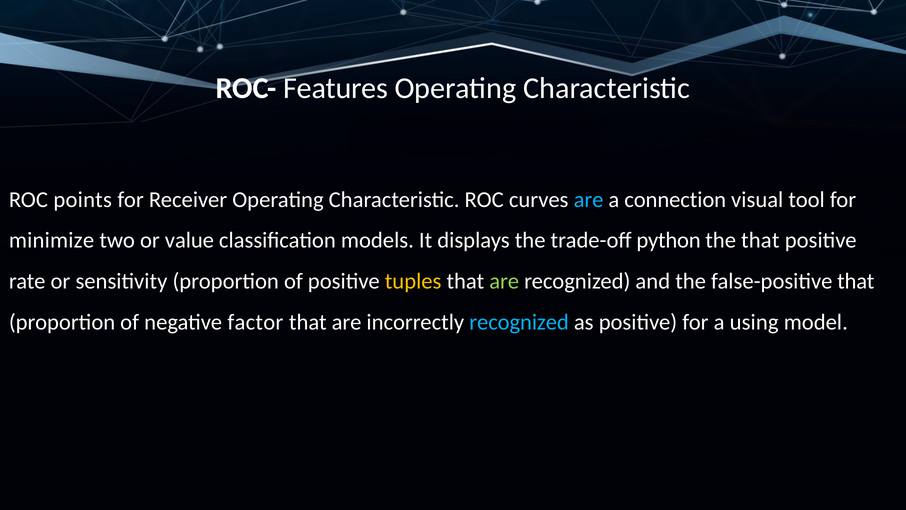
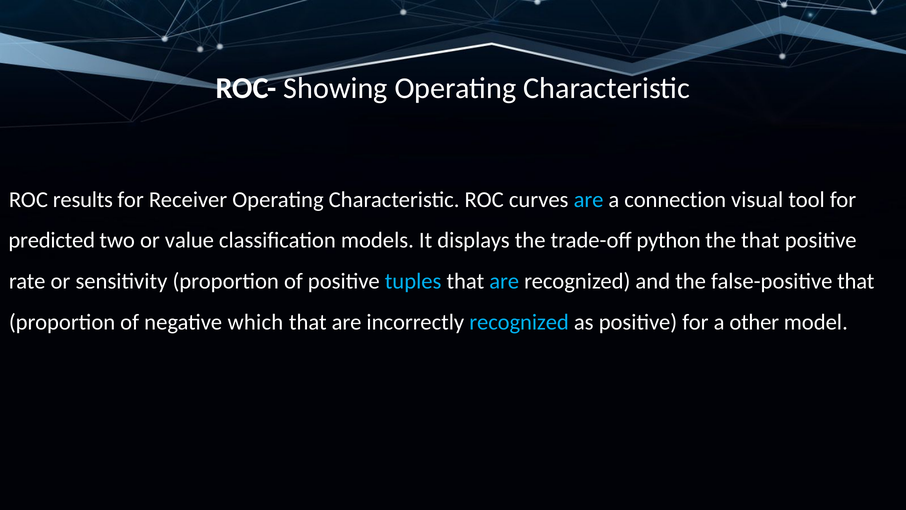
Features: Features -> Showing (335, 88)
points: points -> results (83, 200)
minimize: minimize -> predicted (52, 240)
tuples colour: yellow -> light blue (413, 281)
are colour: light green -> light blue (504, 281)
factor: factor -> which (255, 322)
using: using -> other (754, 322)
